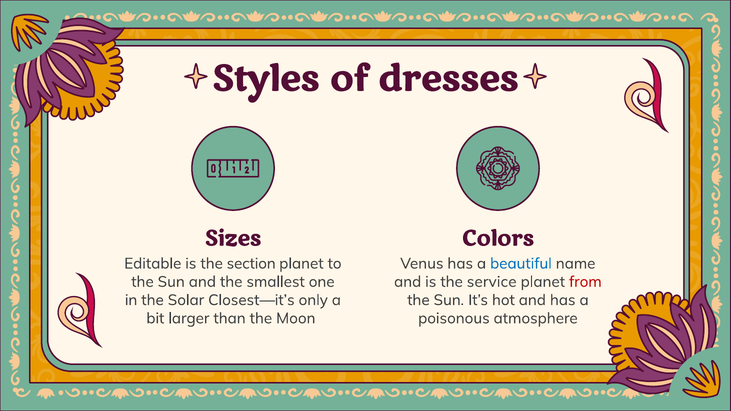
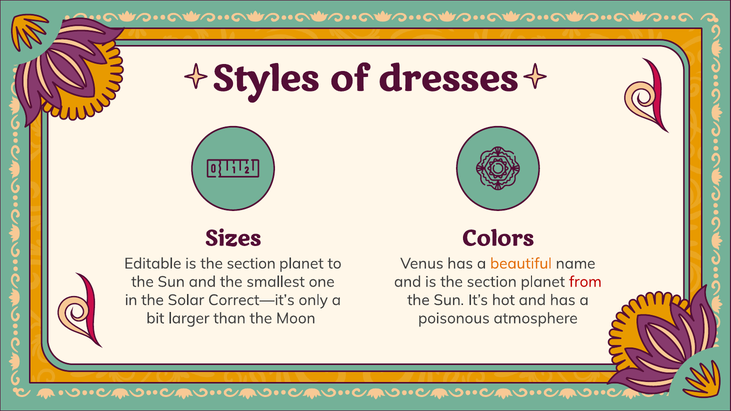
beautiful colour: blue -> orange (521, 264)
and is the service: service -> section (492, 282)
Closest—it’s: Closest—it’s -> Correct—it’s (251, 300)
